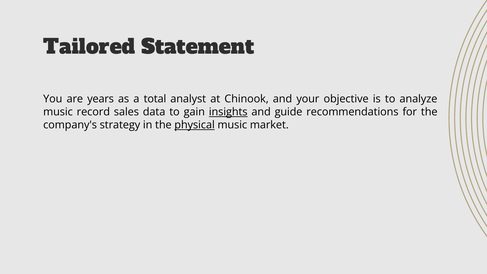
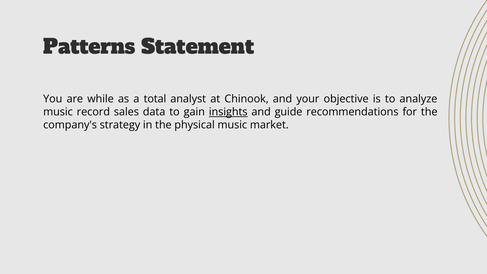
Tailored: Tailored -> Patterns (89, 47)
years: years -> while (101, 99)
physical underline: present -> none (195, 125)
